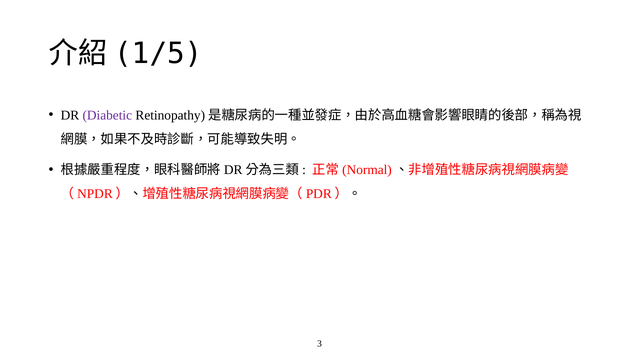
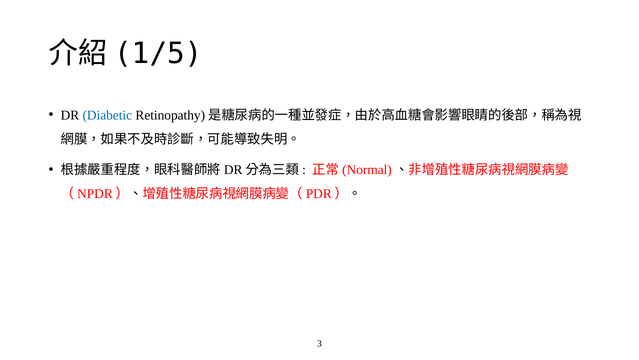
Diabetic colour: purple -> blue (107, 115)
